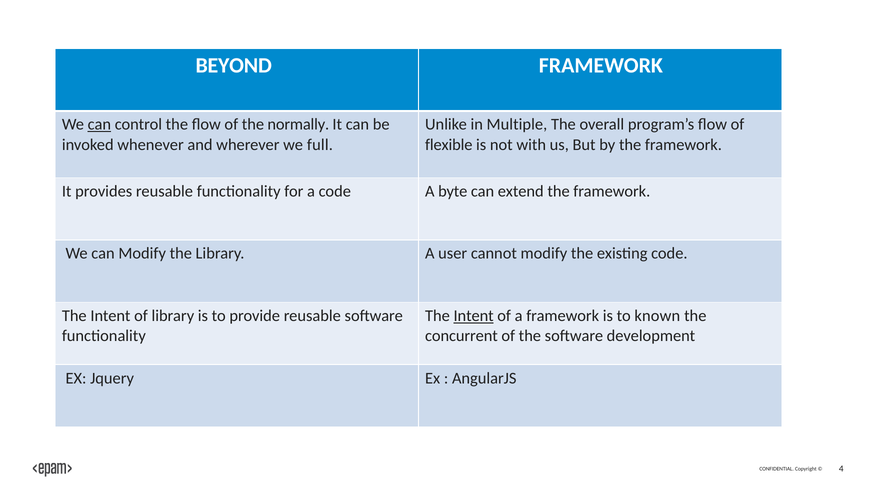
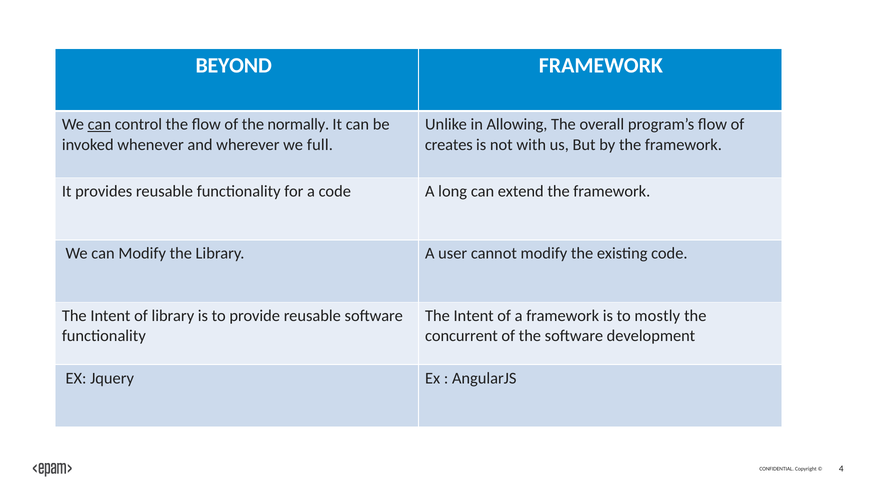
Multiple: Multiple -> Allowing (517, 124)
flexible: flexible -> creates (449, 145)
byte: byte -> long (453, 191)
Intent underline: present -> none (474, 316)
known: known -> mostly (657, 316)
